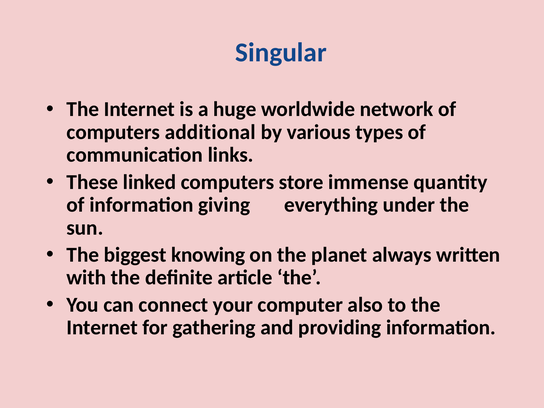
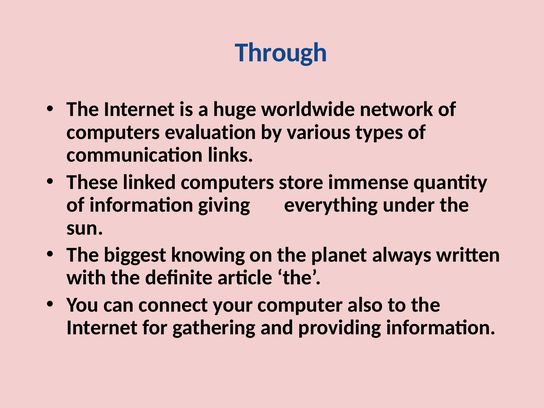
Singular: Singular -> Through (281, 52)
additional: additional -> evaluation (210, 132)
